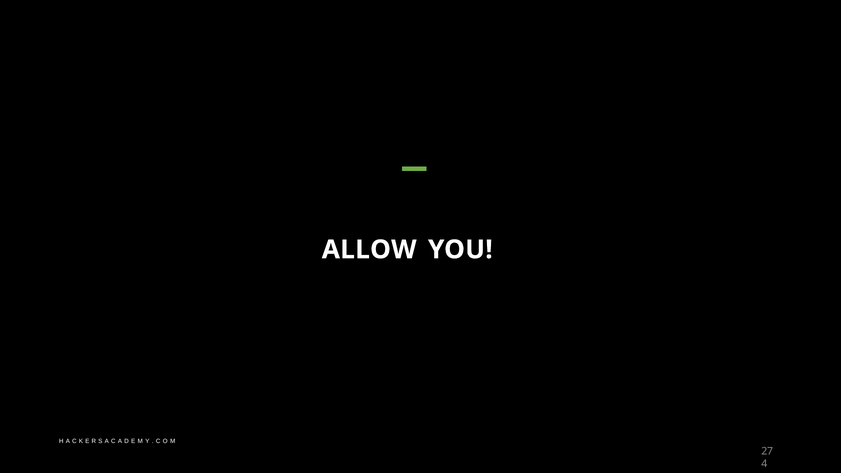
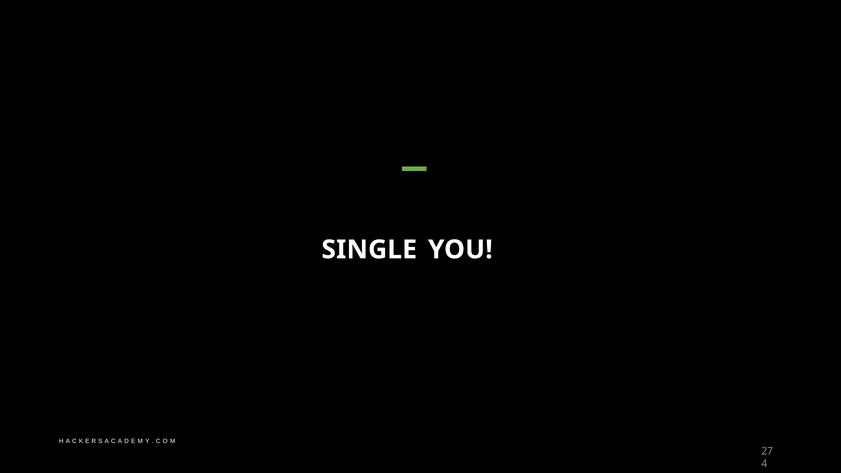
ALLOW: ALLOW -> SINGLE (369, 250)
